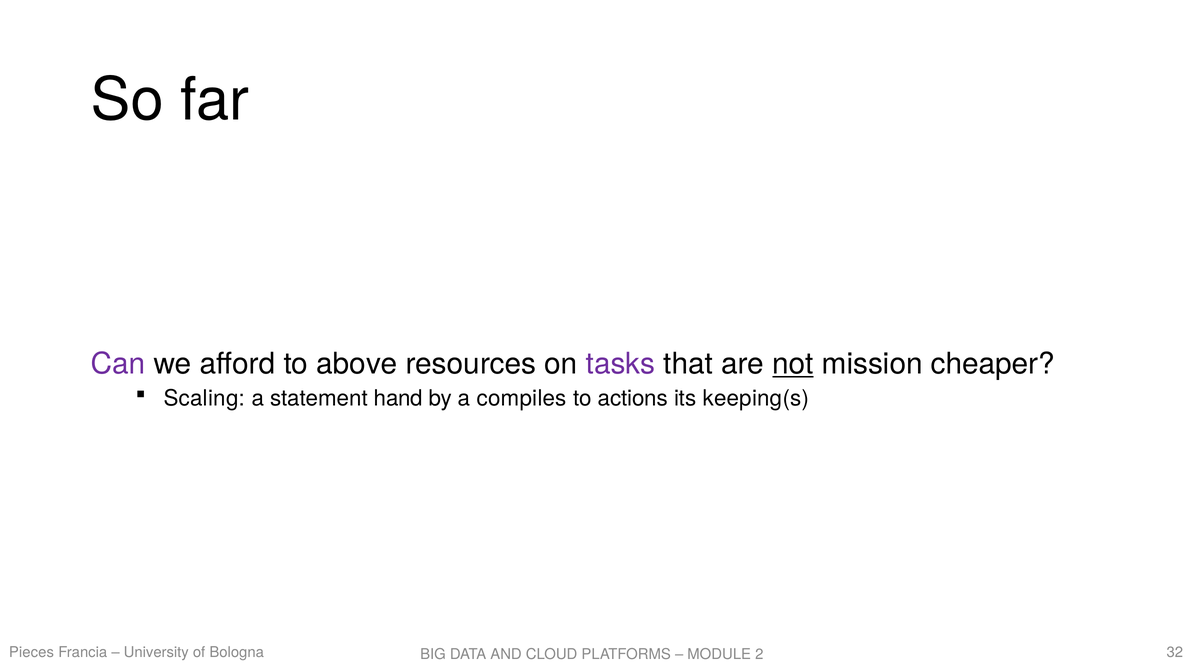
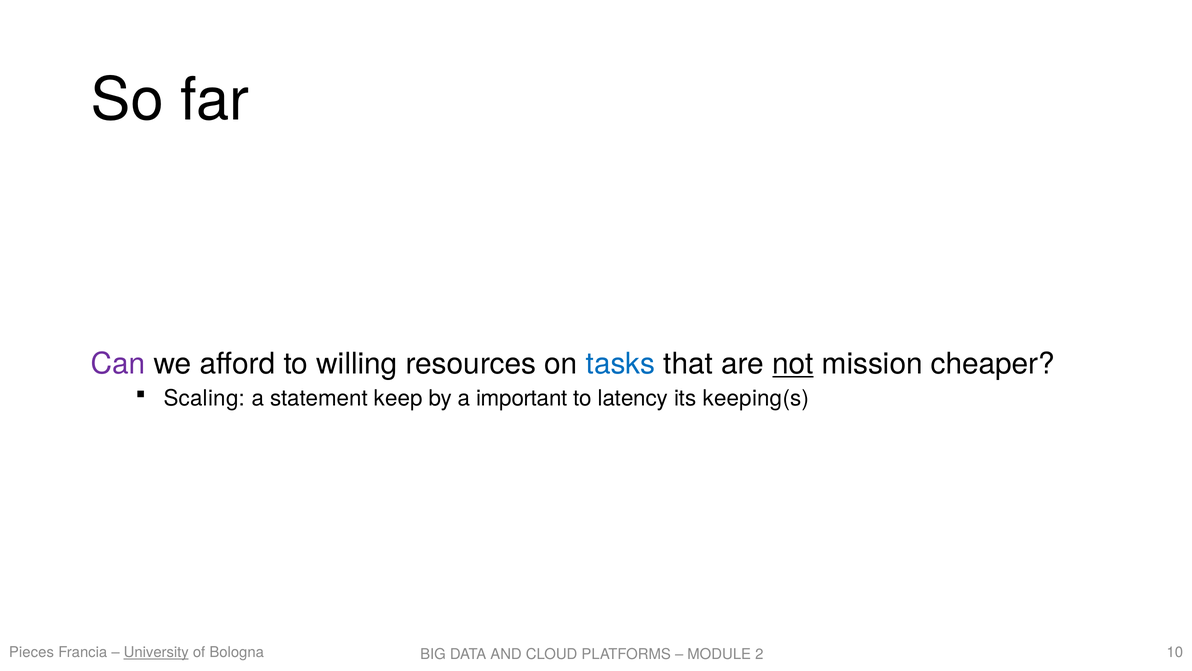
above: above -> willing (357, 364)
tasks colour: purple -> blue (621, 364)
hand: hand -> keep (398, 398)
compiles: compiles -> important (522, 398)
actions: actions -> latency (633, 398)
University underline: none -> present (156, 652)
32: 32 -> 10 (1175, 652)
